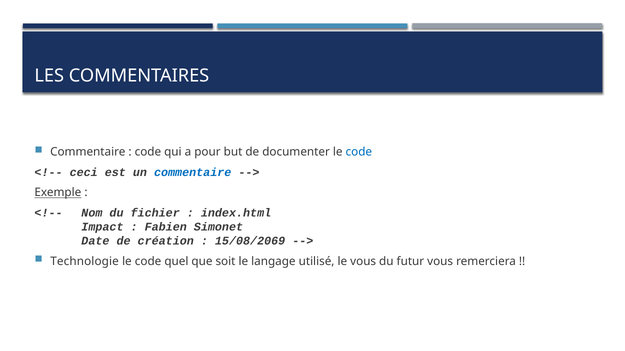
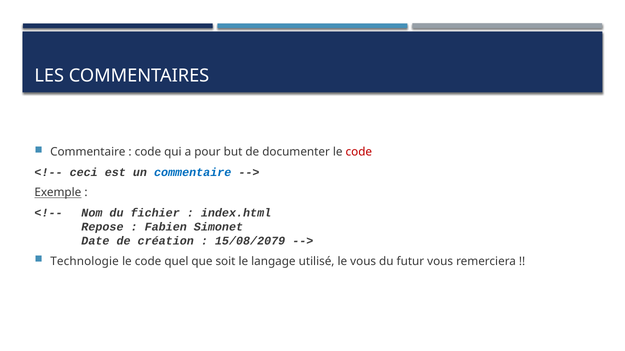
code colour: blue -> red (359, 152)
Impact: Impact -> Repose (102, 227)
15/08/2069: 15/08/2069 -> 15/08/2079 (250, 241)
